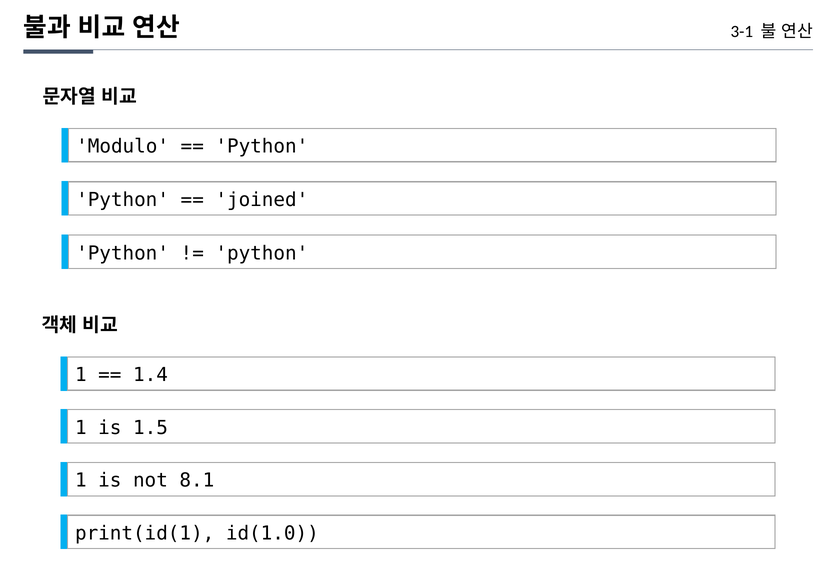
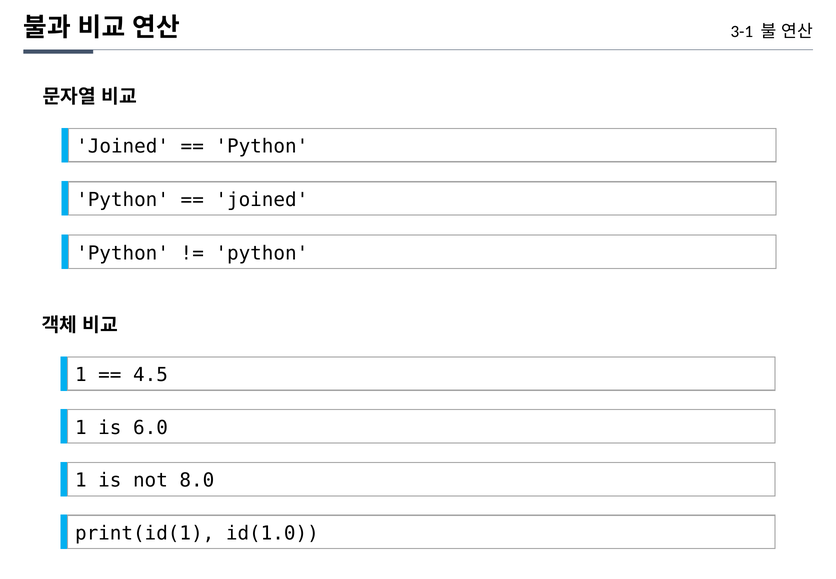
Modulo: Modulo -> Joined (123, 146)
1.4: 1.4 -> 4.5 (150, 375)
1.5: 1.5 -> 6.0 (150, 428)
8.1: 8.1 -> 8.0 (197, 480)
